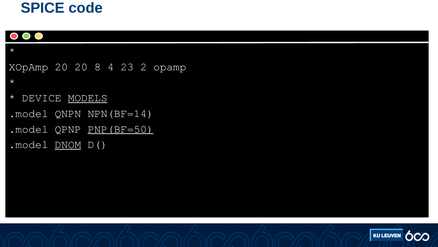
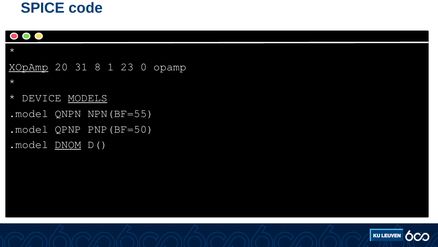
XOpAmp underline: none -> present (29, 67)
20 20: 20 -> 31 (81, 67)
4: 4 -> 1 (111, 67)
2: 2 -> 0 (144, 67)
NPN(BF=14: NPN(BF=14 -> NPN(BF=55 (121, 113)
PNP(BF=50 underline: present -> none (121, 129)
